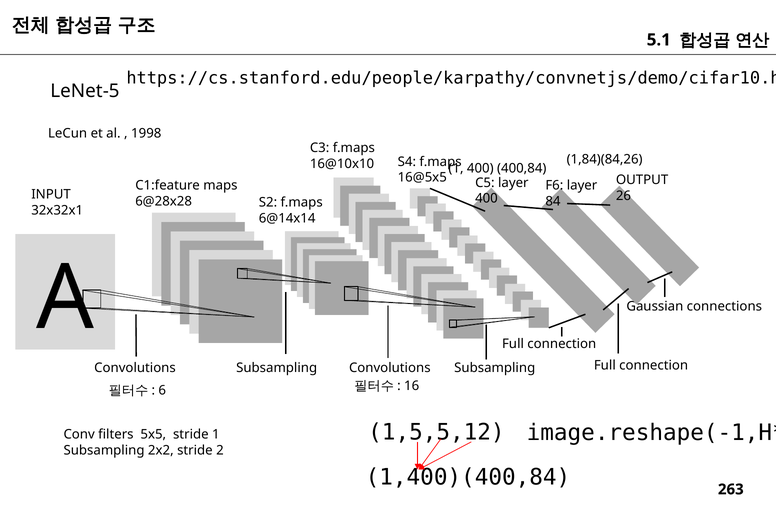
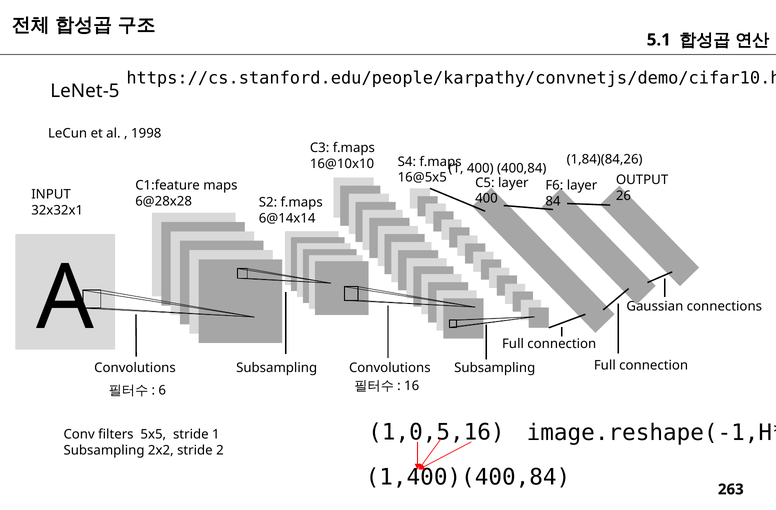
1,5,5,12: 1,5,5,12 -> 1,0,5,16 (436, 432)
